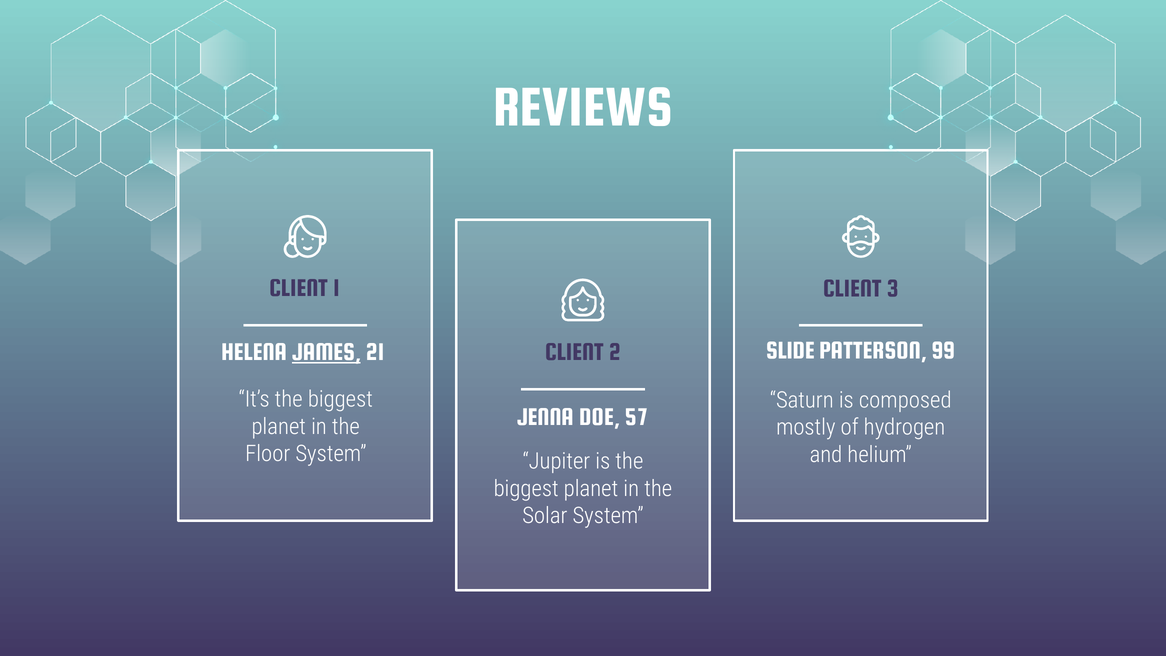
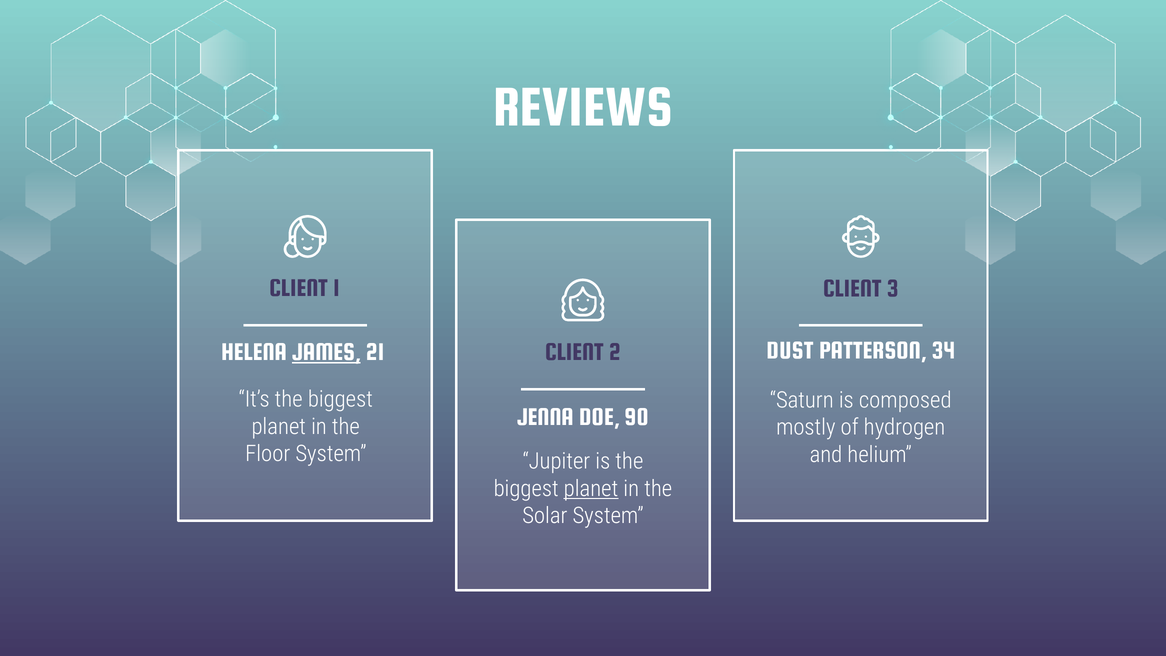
SLIDE: SLIDE -> DUST (790, 350)
99: 99 -> 34 (943, 350)
57: 57 -> 90 (636, 417)
planet underline: none -> present (591, 489)
